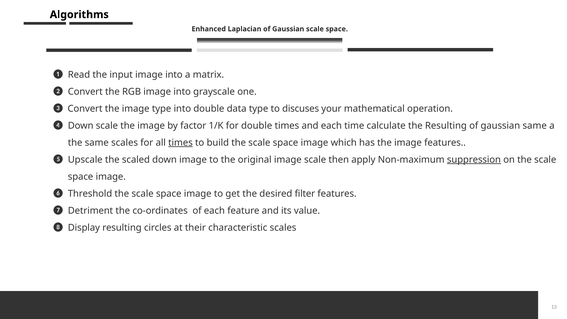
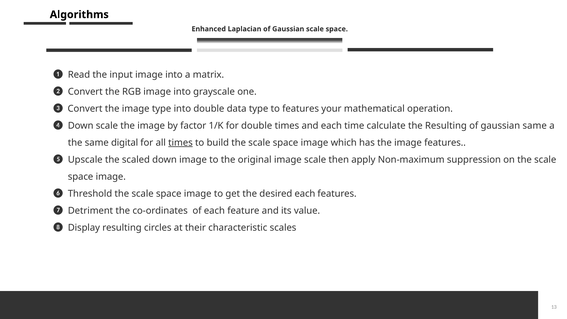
to discuses: discuses -> features (301, 109)
same scales: scales -> digital (125, 143)
suppression underline: present -> none (474, 160)
desired filter: filter -> each (305, 194)
